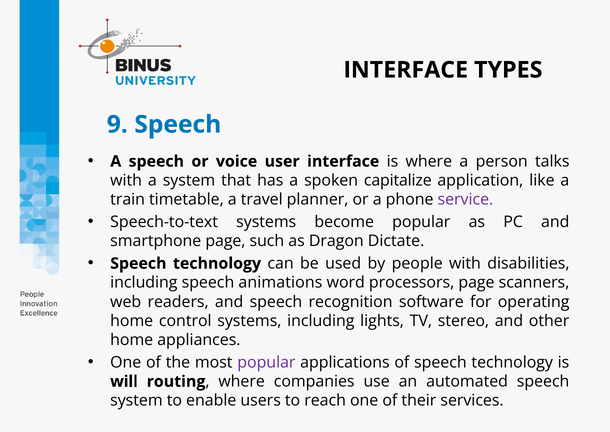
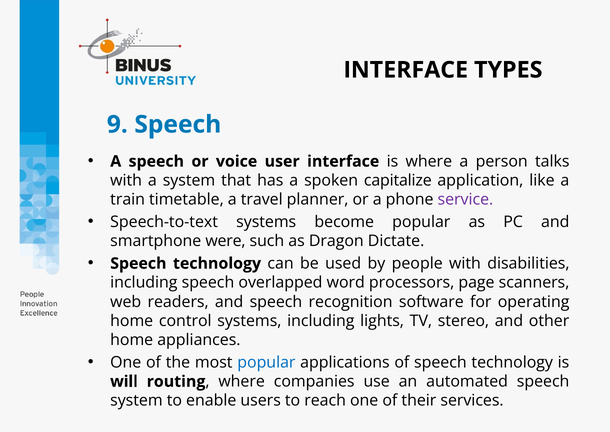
smartphone page: page -> were (225, 241)
animations: animations -> overlapped (280, 282)
popular colour: purple -> blue (266, 362)
